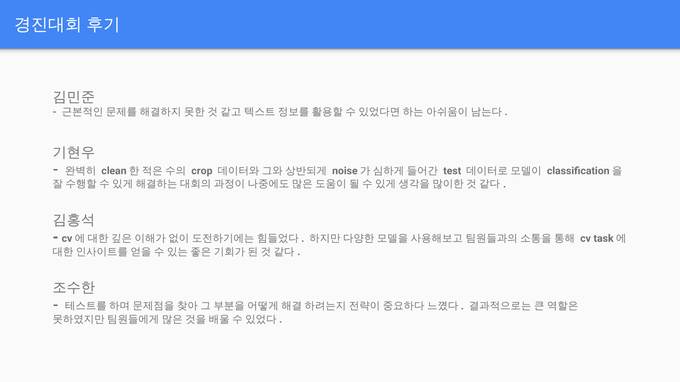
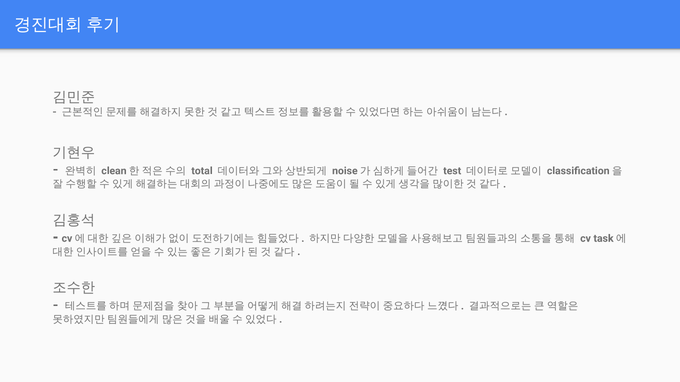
crop: crop -> total (202, 171)
